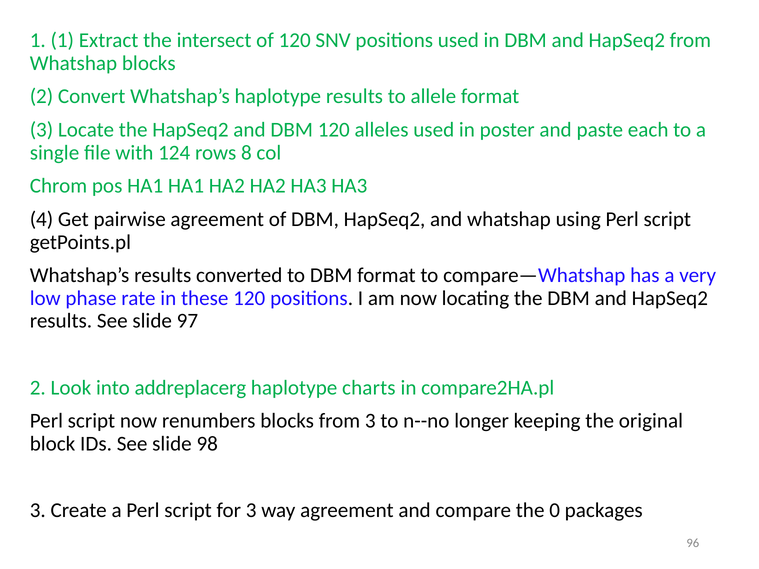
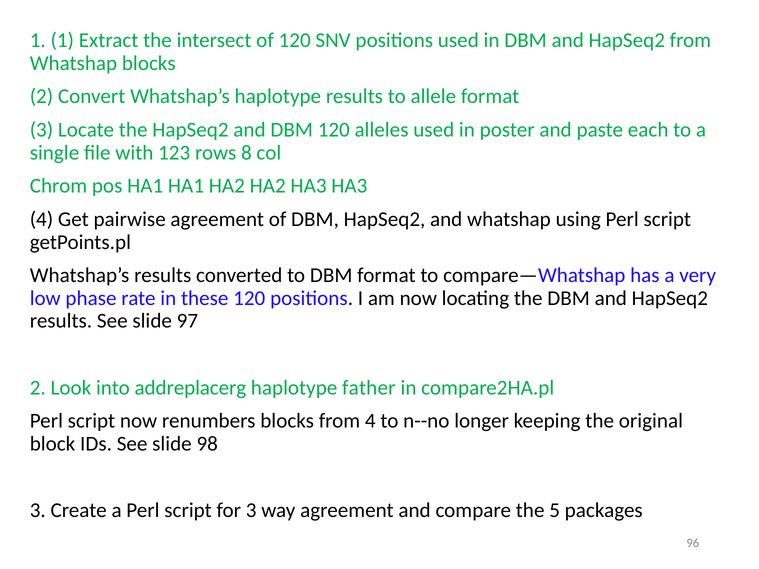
124: 124 -> 123 (174, 153)
charts: charts -> father (369, 388)
from 3: 3 -> 4 (370, 421)
0: 0 -> 5 (555, 511)
